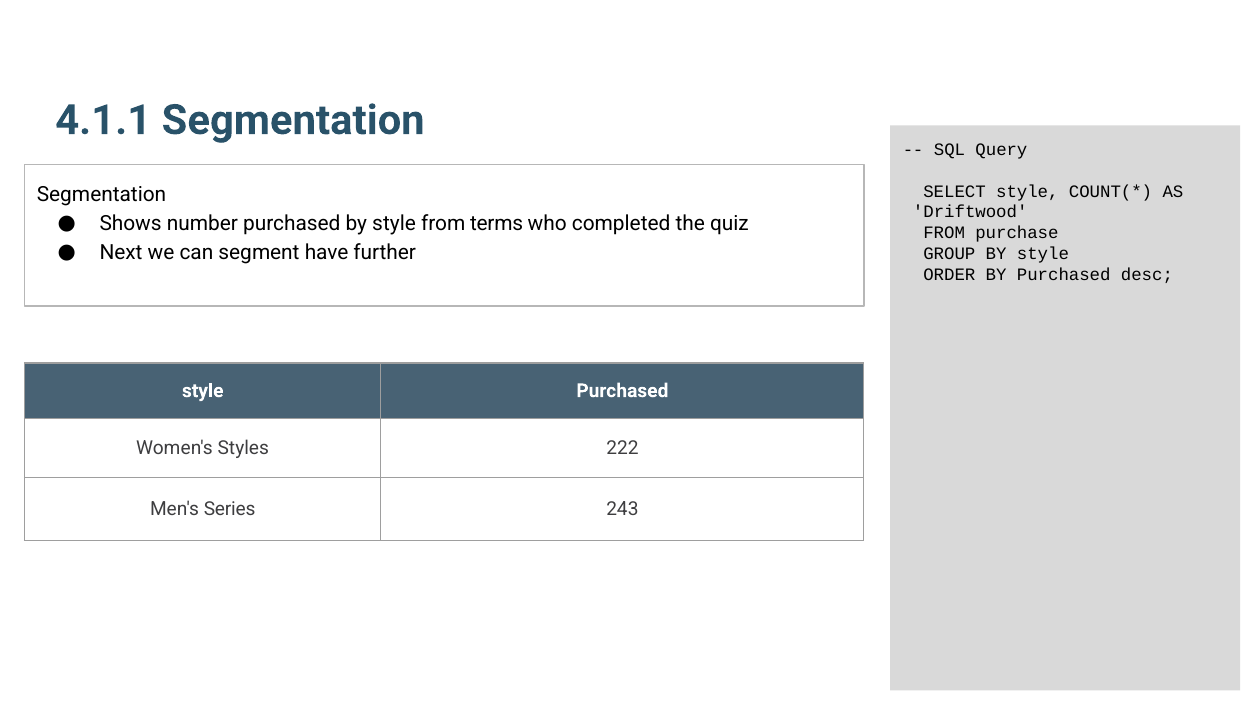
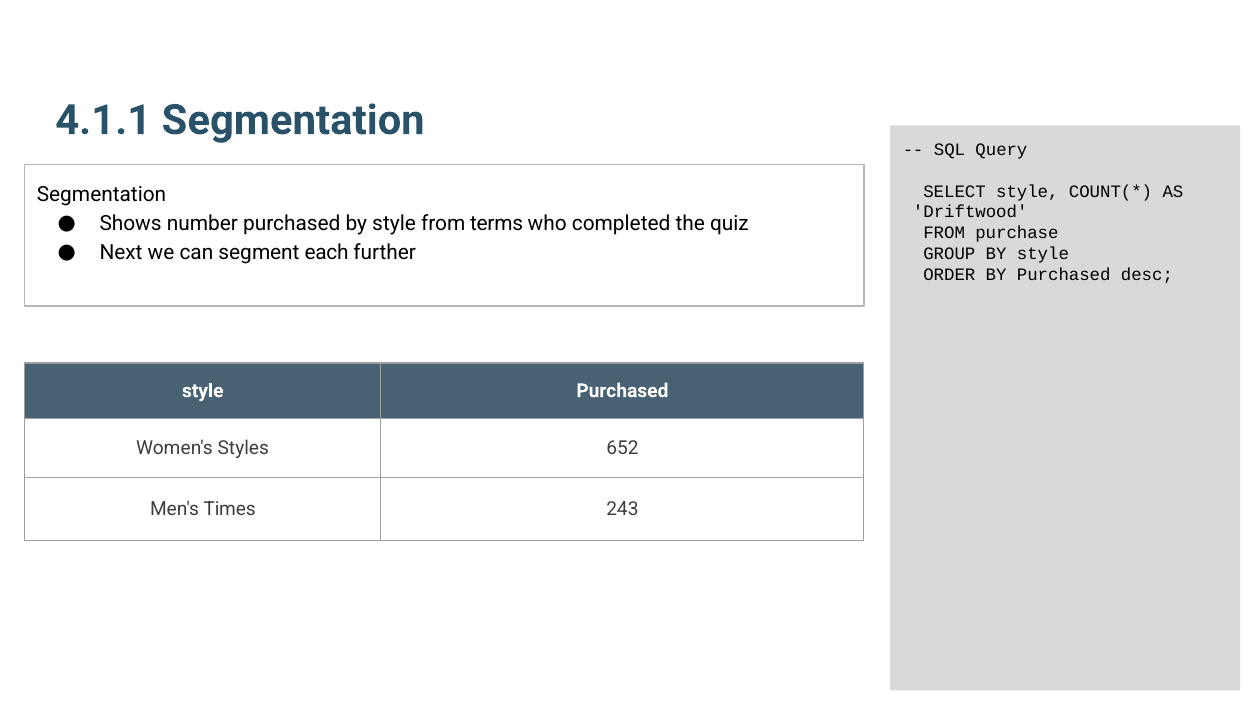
have: have -> each (327, 252)
222: 222 -> 652 (622, 448)
Series: Series -> Times (230, 509)
